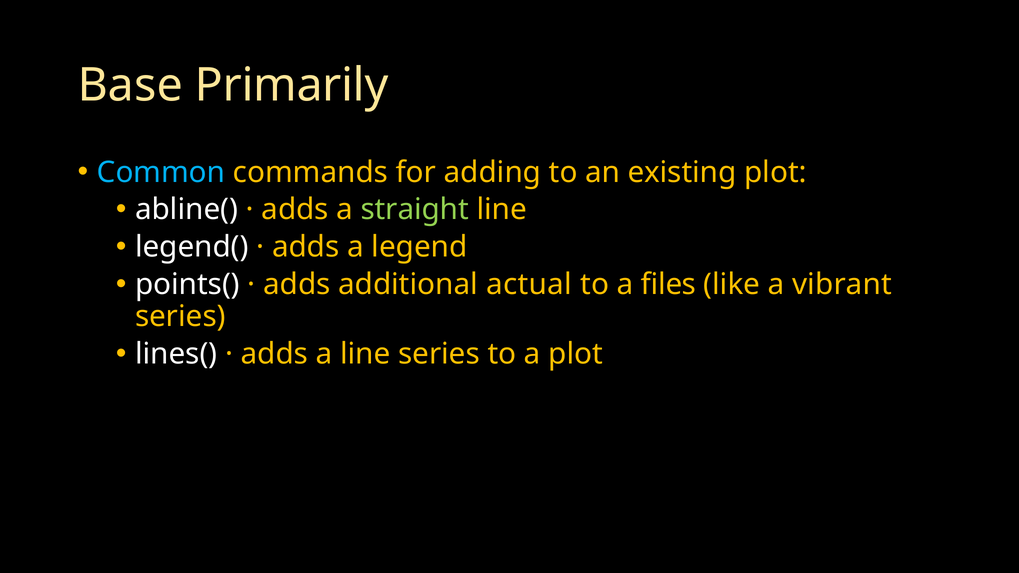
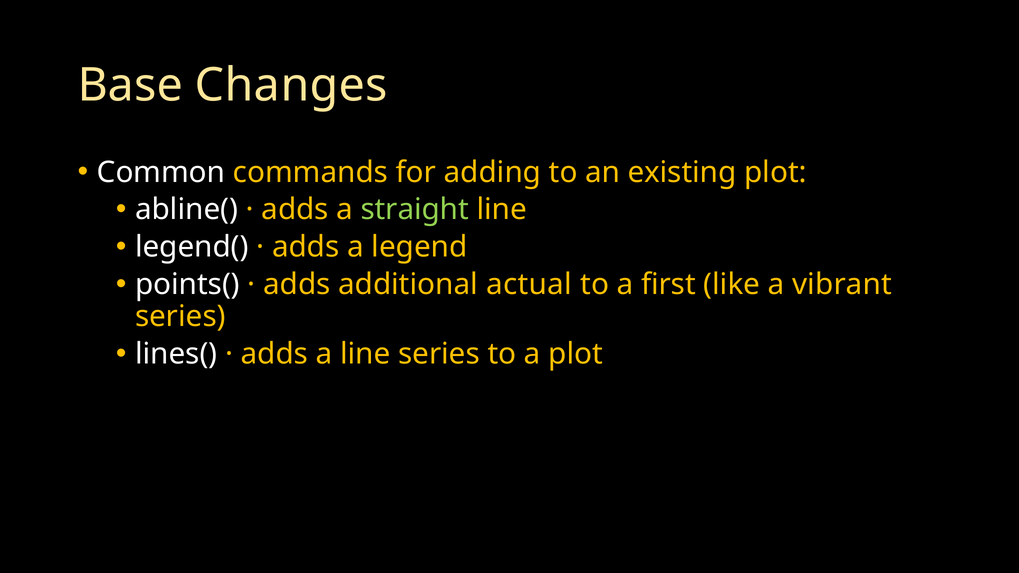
Primarily: Primarily -> Changes (291, 86)
Common colour: light blue -> white (161, 172)
files: files -> first (668, 284)
